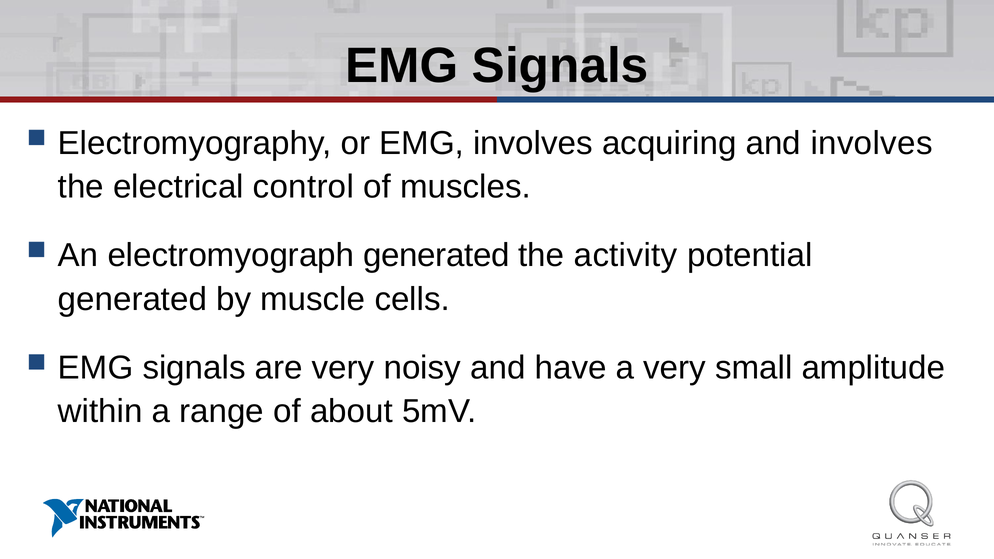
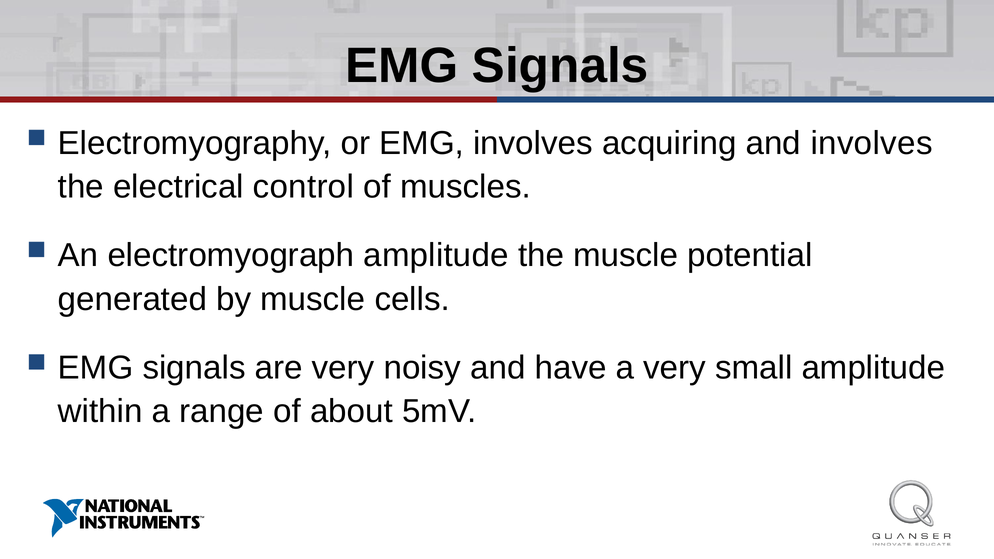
electromyograph generated: generated -> amplitude (436, 255)
the activity: activity -> muscle (626, 255)
